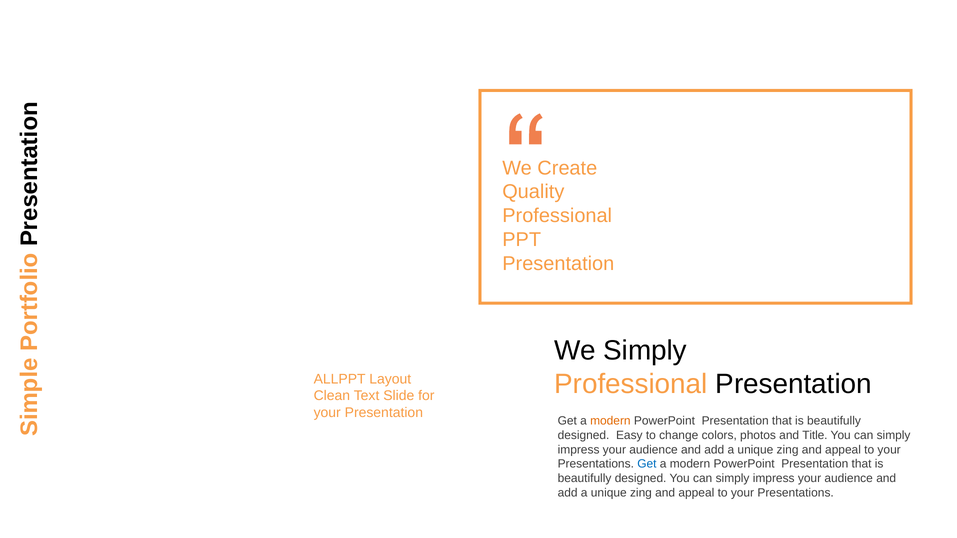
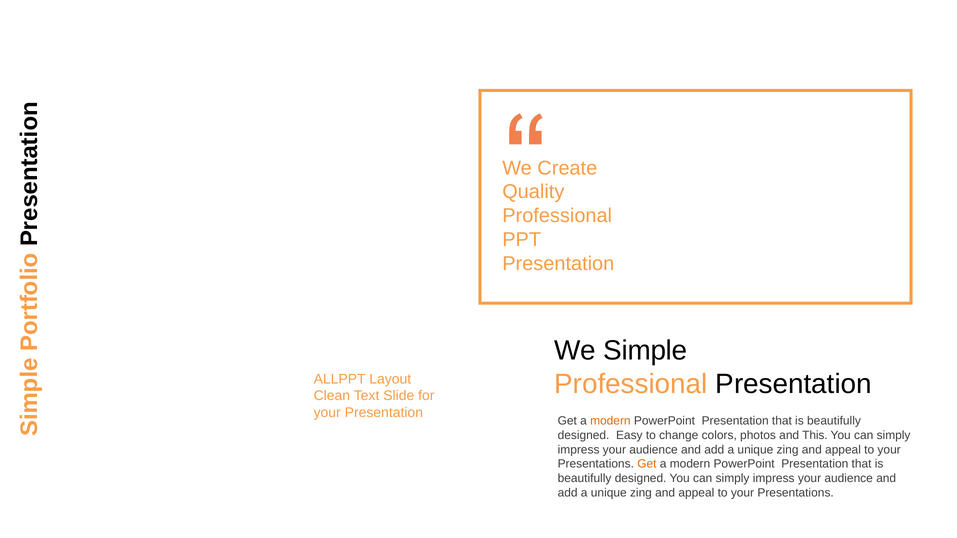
We Simply: Simply -> Simple (645, 351)
Title: Title -> This (815, 436)
Get colour: blue -> orange (647, 464)
